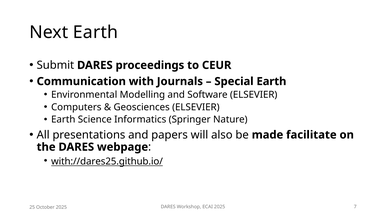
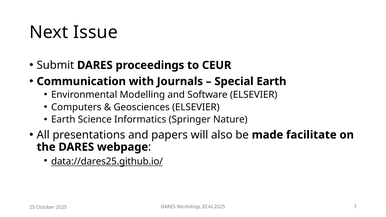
Next Earth: Earth -> Issue (95, 32)
with://dares25.github.io/: with://dares25.github.io/ -> data://dares25.github.io/ (107, 162)
